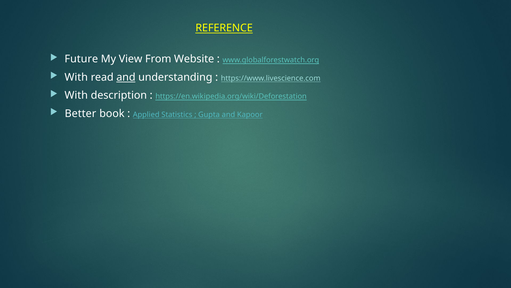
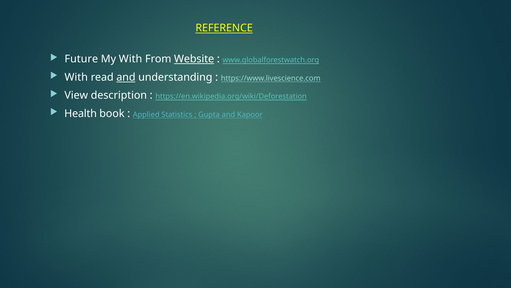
My View: View -> With (131, 59)
Website underline: none -> present (194, 59)
With: With -> View (76, 95)
Better: Better -> Health (81, 113)
